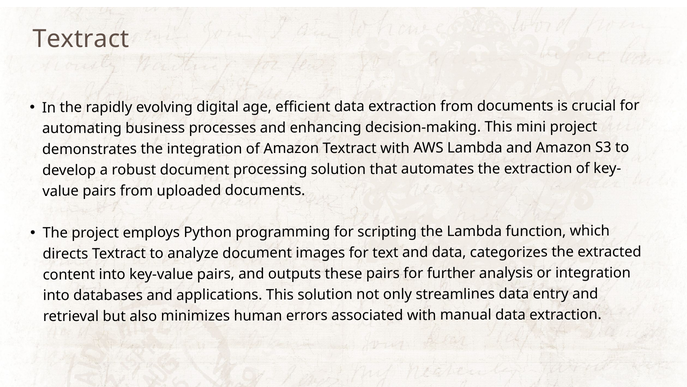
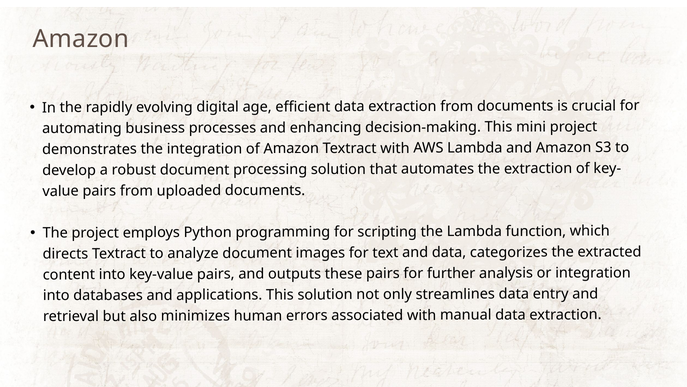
Textract: Textract -> Amazon (81, 39)
